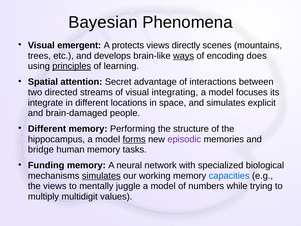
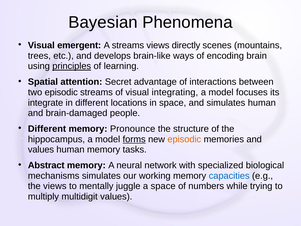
A protects: protects -> streams (128, 45)
ways underline: present -> none (184, 56)
does: does -> brain (257, 56)
two directed: directed -> episodic (61, 92)
simulates explicit: explicit -> human (262, 103)
Performing: Performing -> Pronounce (133, 129)
episodic colour: purple -> orange (184, 139)
bridge: bridge -> values (41, 149)
Funding: Funding -> Abstract (46, 165)
simulates underline: present -> none (101, 176)
juggle a model: model -> space (163, 186)
